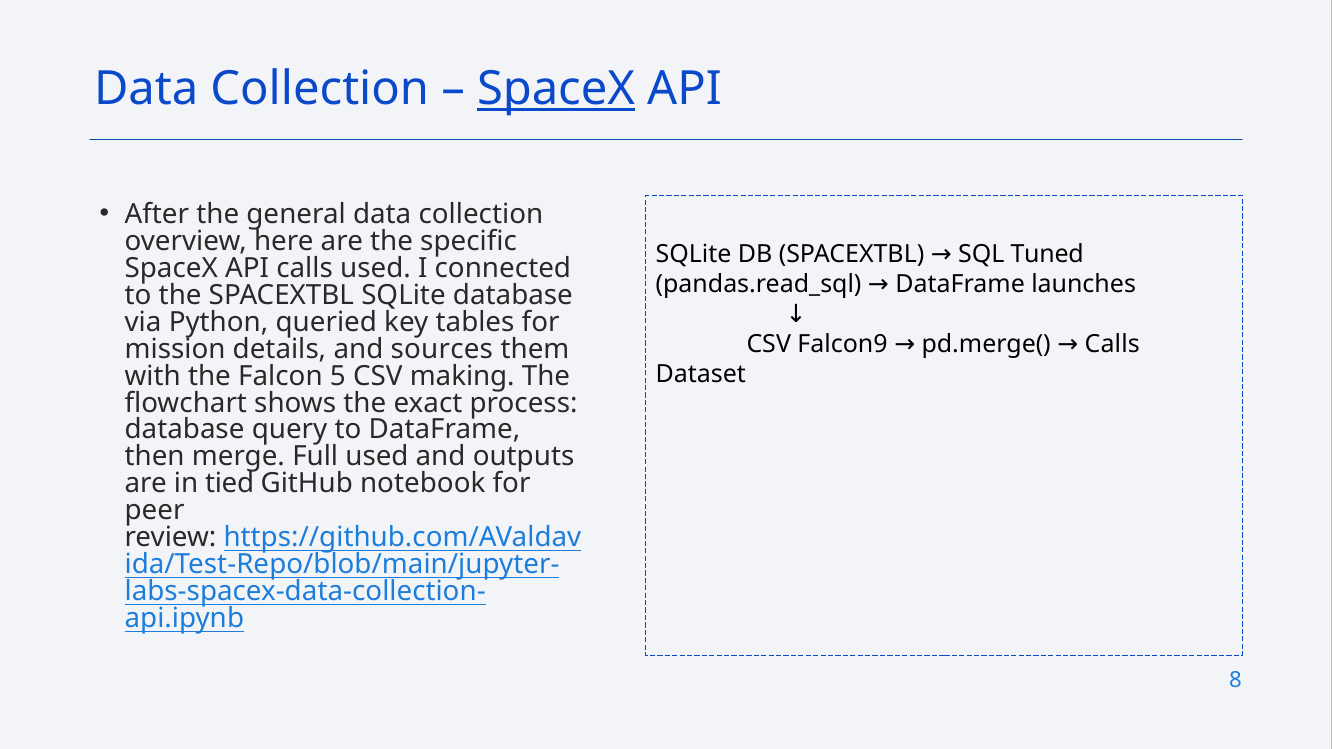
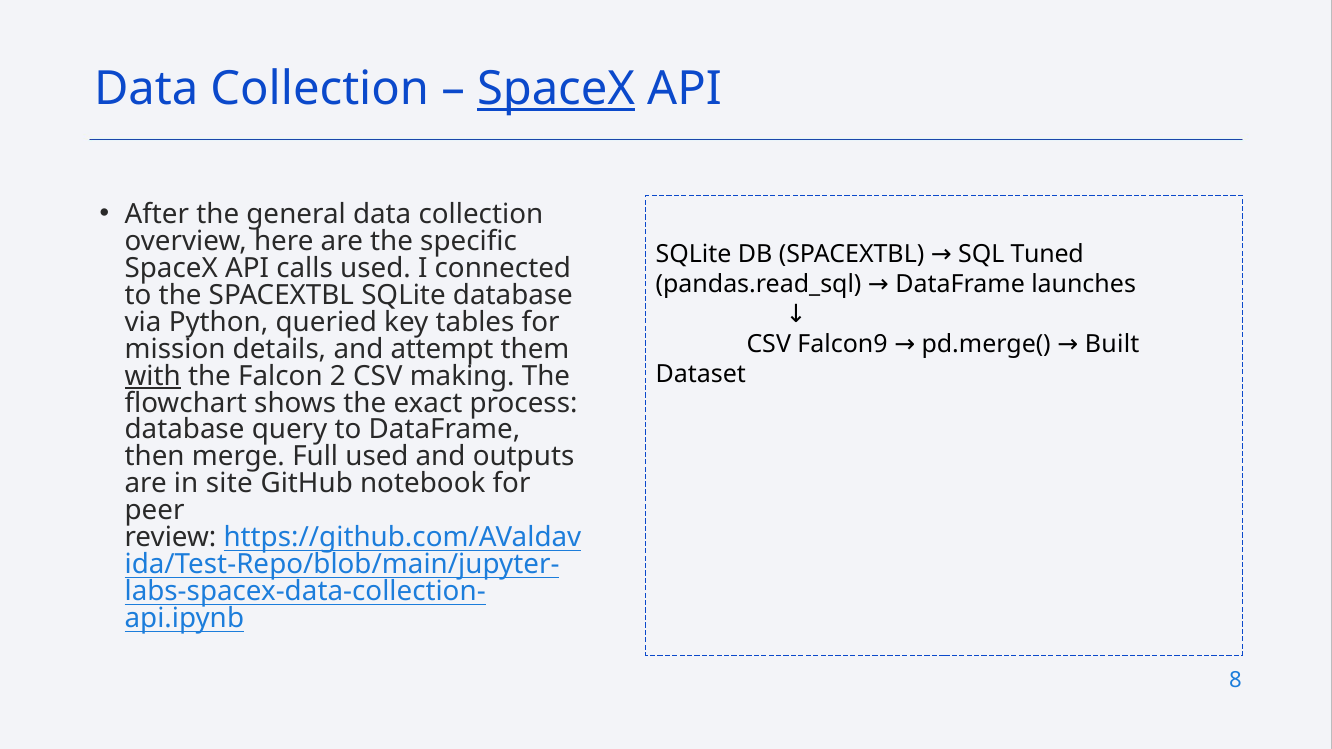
pd.merge( Calls: Calls -> Built (1112, 344)
sources: sources -> attempt (442, 349)
with underline: none -> present (153, 376)
5: 5 -> 2 (338, 376)
tied: tied -> site (229, 484)
